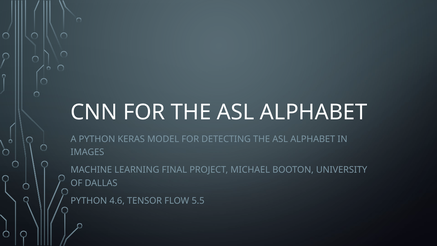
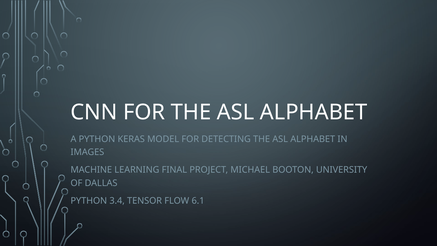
4.6: 4.6 -> 3.4 (117, 201)
5.5: 5.5 -> 6.1 (198, 201)
